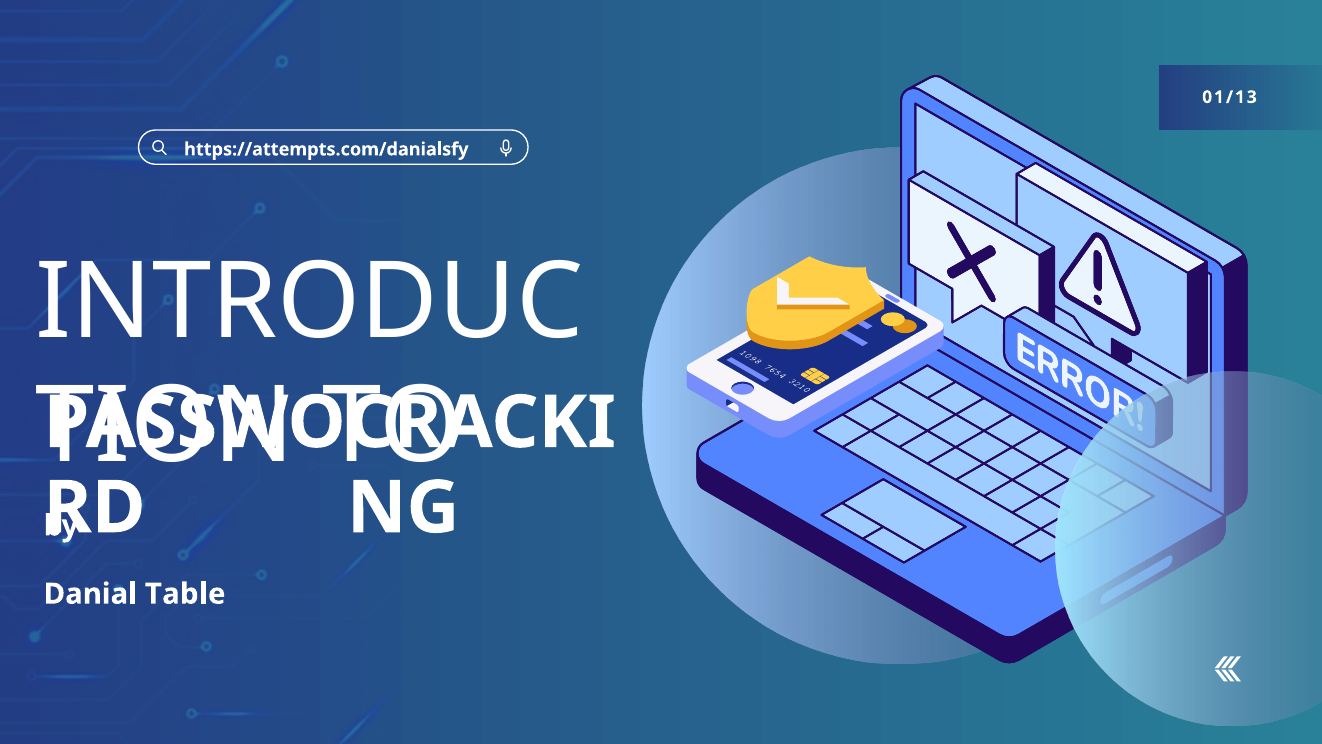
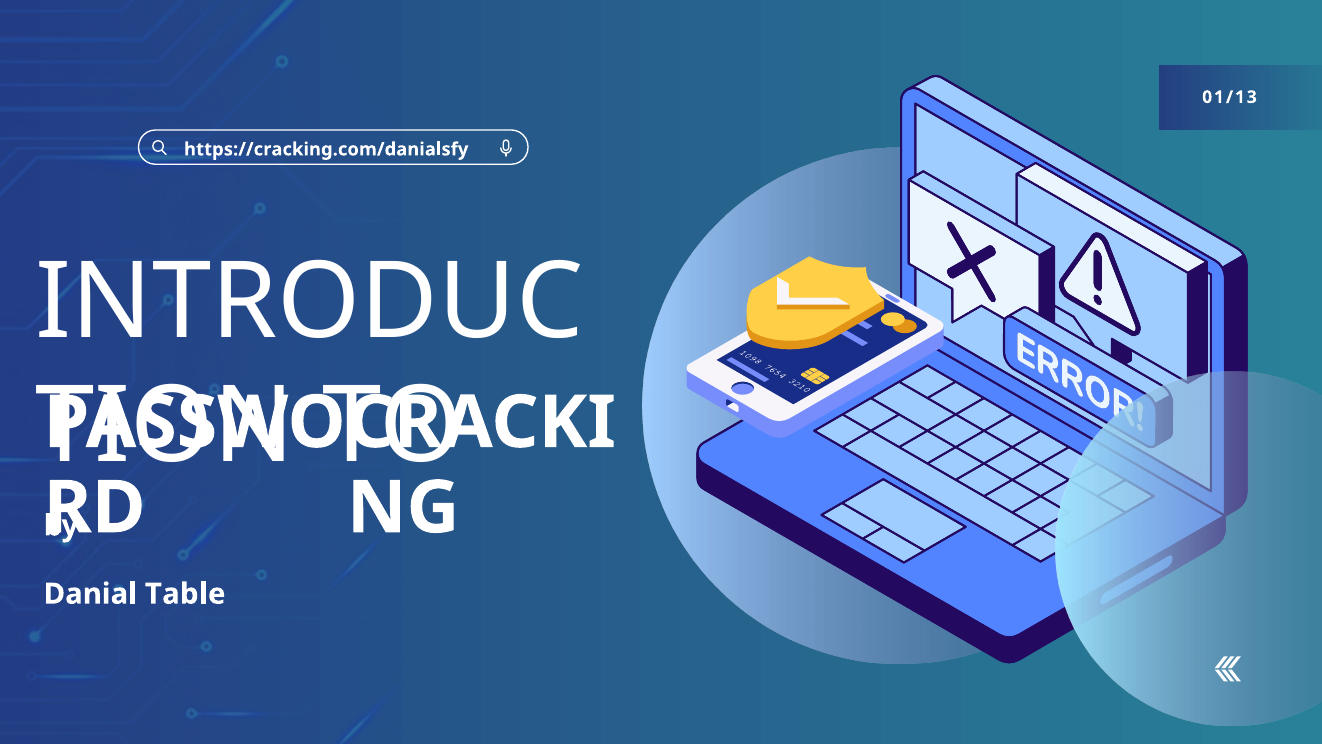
https://attempts.com/danialsfy: https://attempts.com/danialsfy -> https://cracking.com/danialsfy (326, 149)
